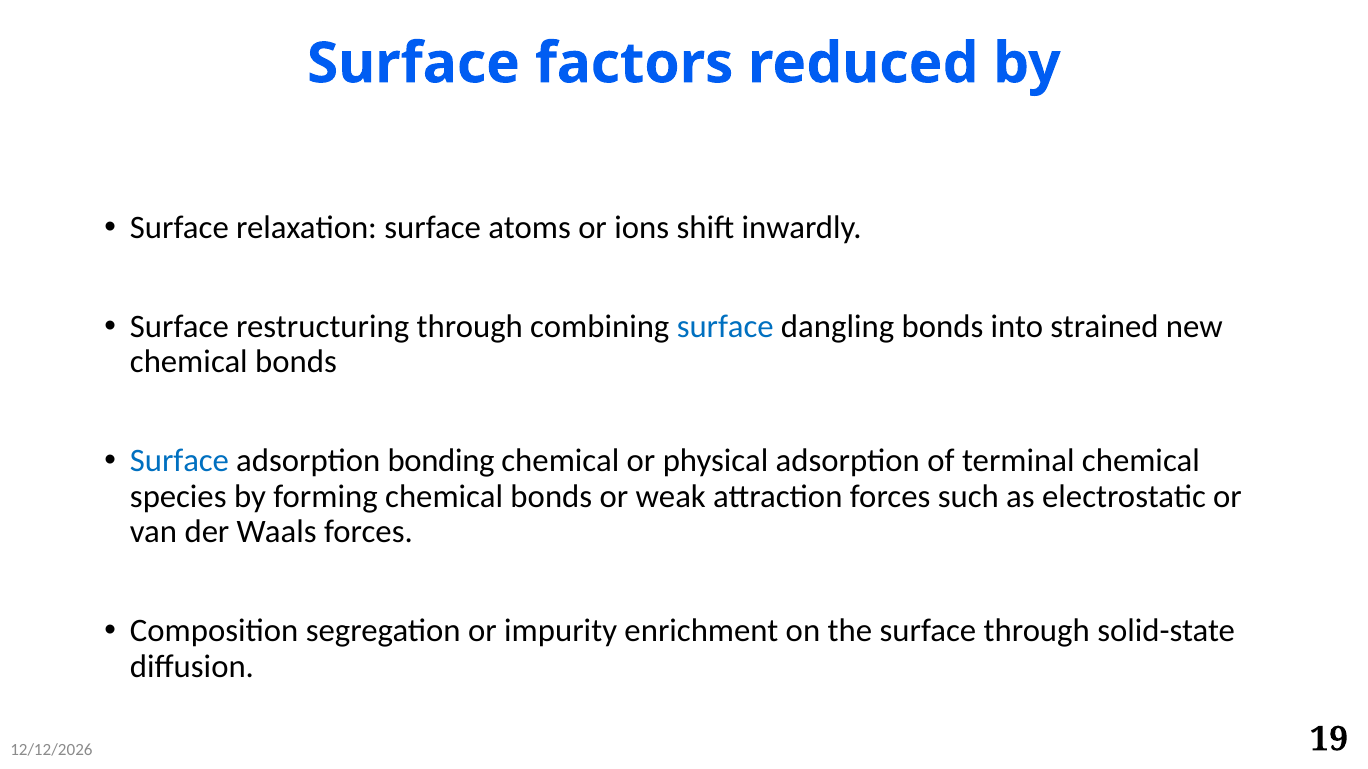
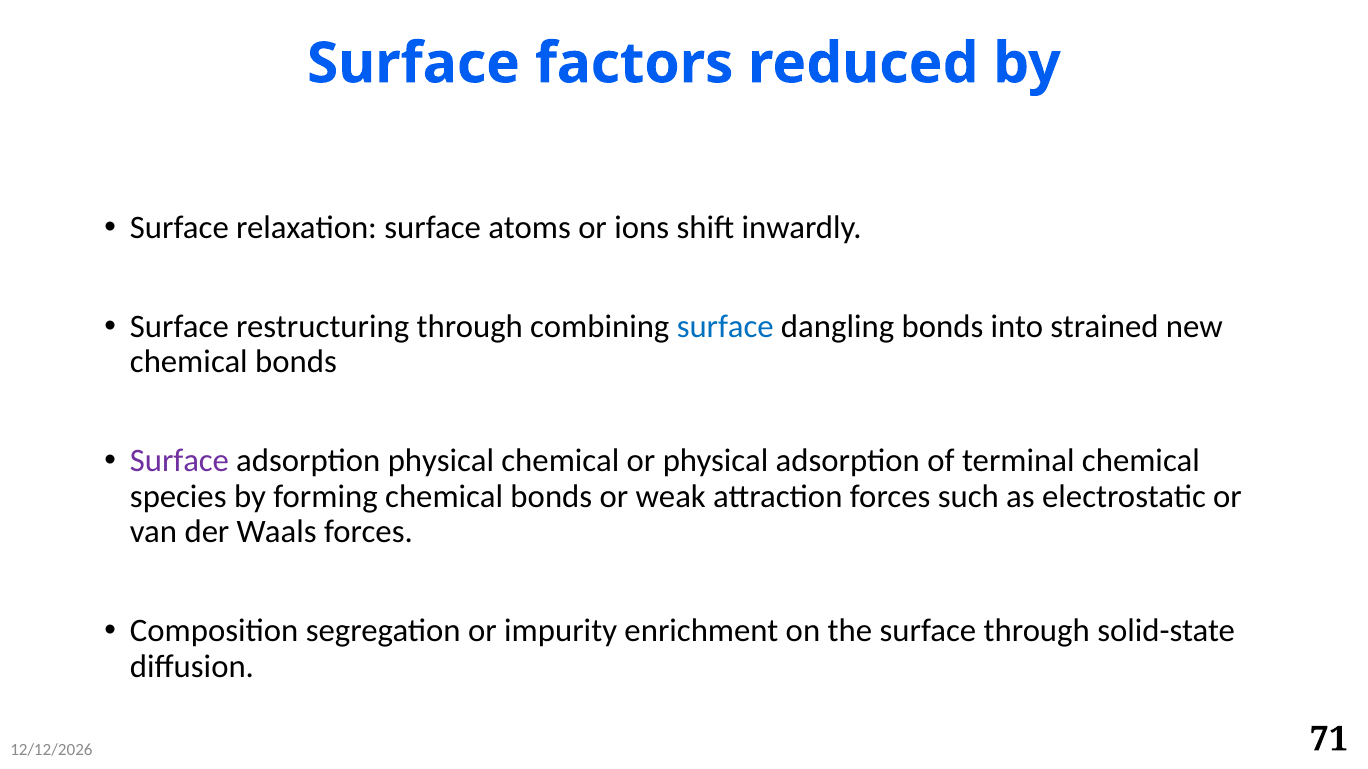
Surface colour: blue -> purple (179, 461)
adsorption bonding: bonding -> physical (441, 461)
19: 19 -> 71 (1329, 740)
